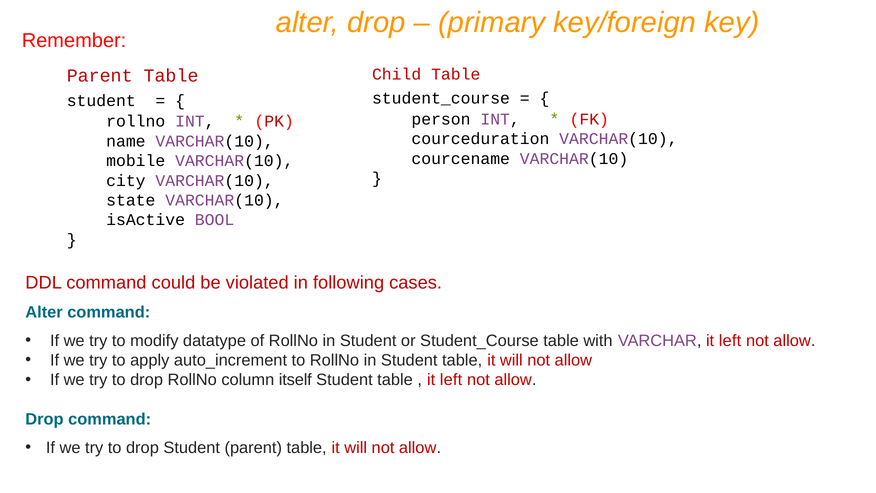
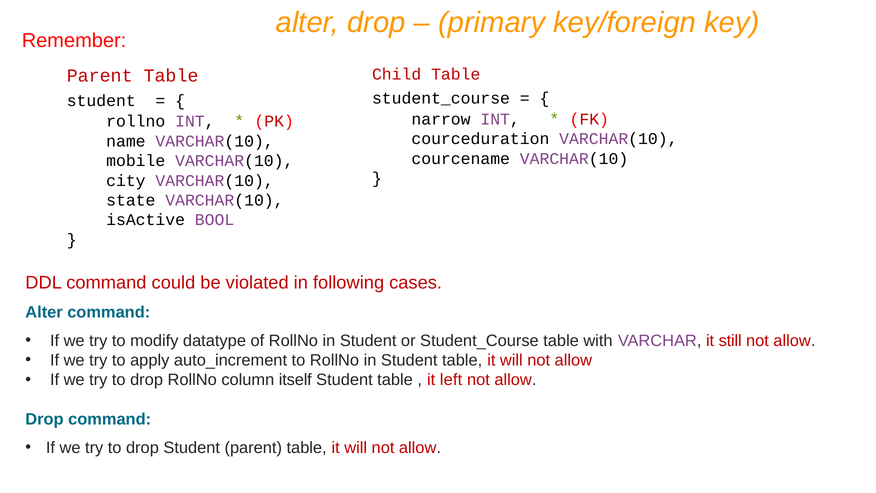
person: person -> narrow (441, 119)
VARCHAR it left: left -> still (730, 340)
